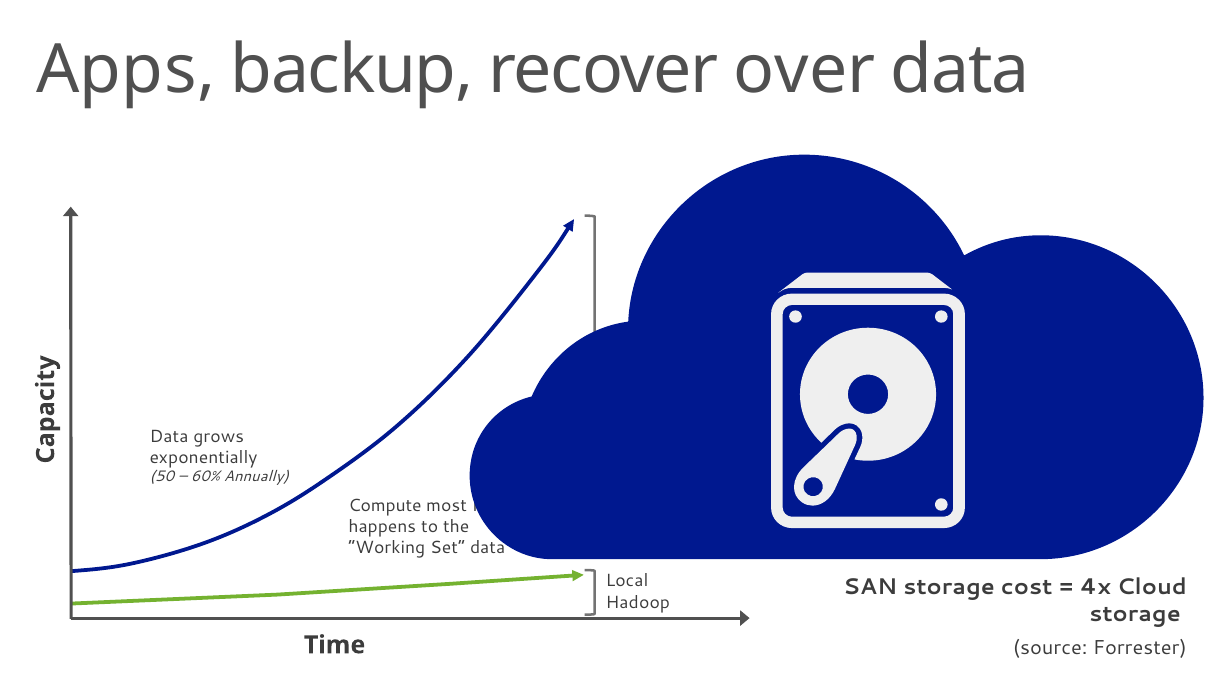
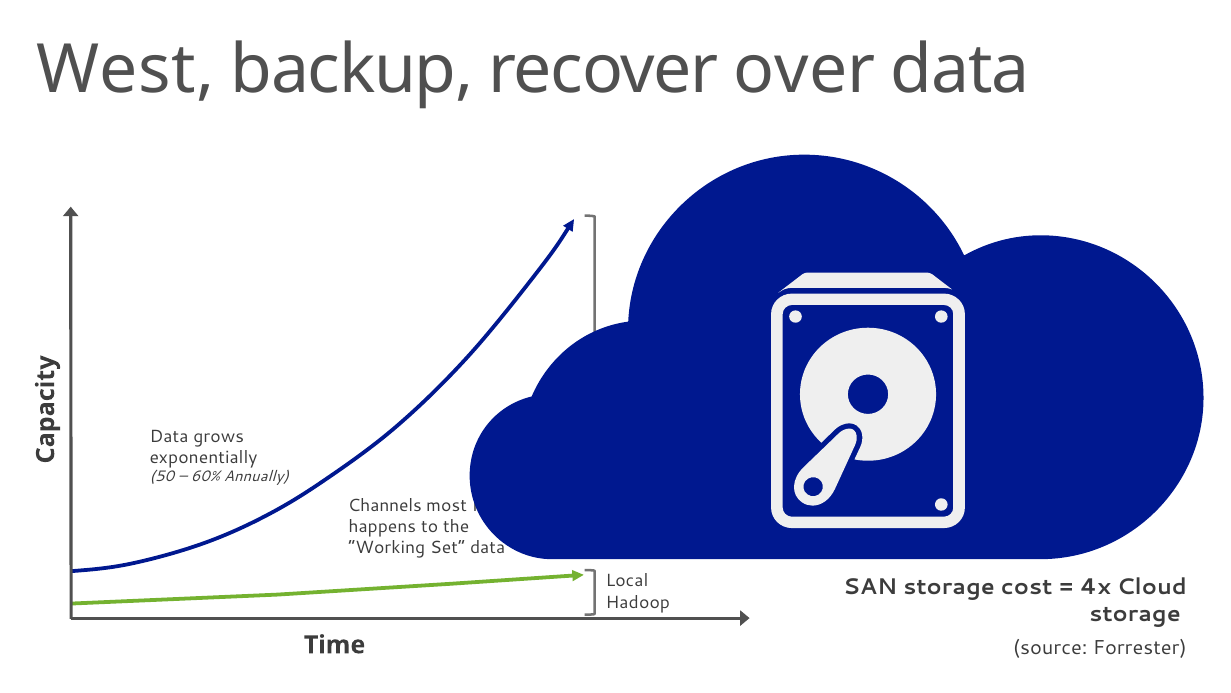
Apps: Apps -> West (126, 70)
Compute: Compute -> Channels (385, 505)
